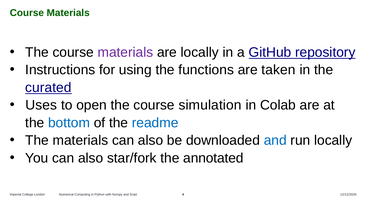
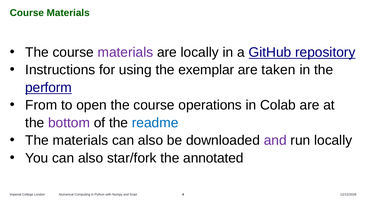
functions: functions -> exemplar (206, 70)
curated: curated -> perform (49, 87)
Uses: Uses -> From (41, 105)
simulation: simulation -> operations (210, 105)
bottom colour: blue -> purple (69, 123)
and colour: blue -> purple (275, 140)
